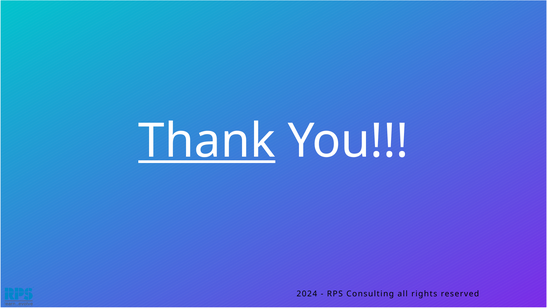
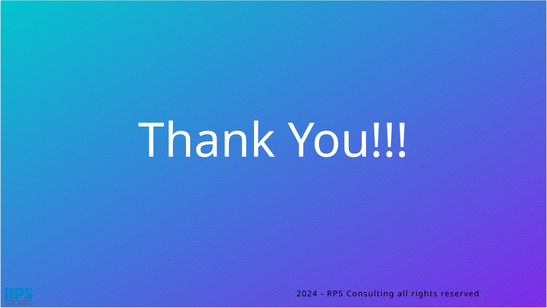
Thank underline: present -> none (207, 141)
